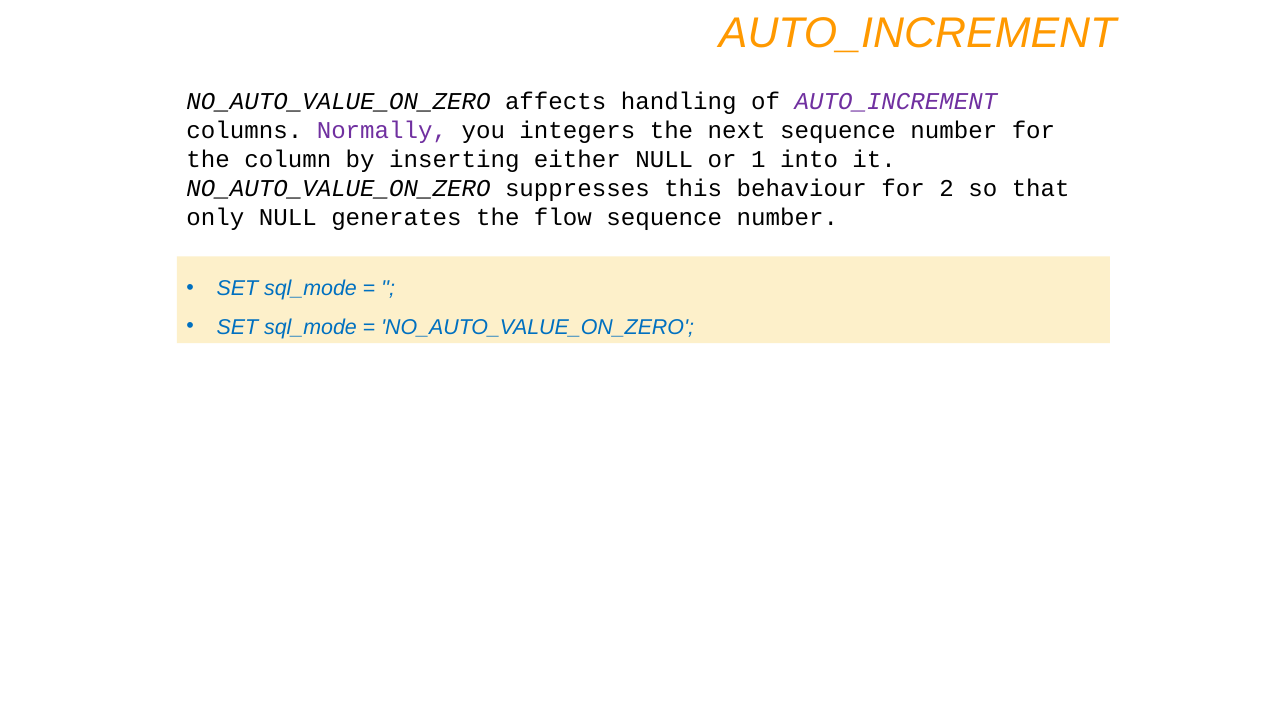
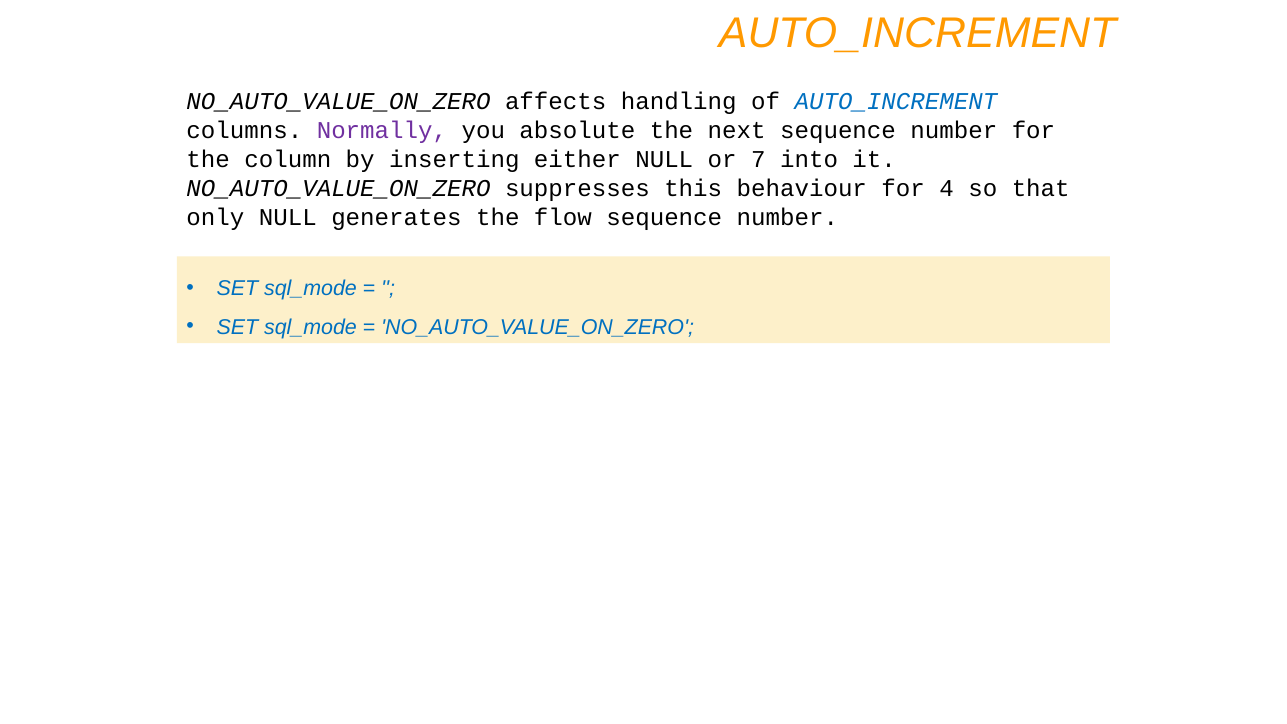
AUTO_INCREMENT colour: purple -> blue (896, 101)
integers: integers -> absolute (577, 130)
1: 1 -> 7 (758, 159)
2: 2 -> 4 (947, 188)
